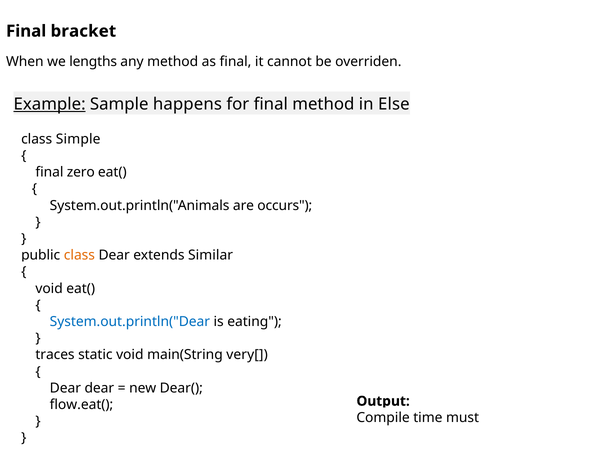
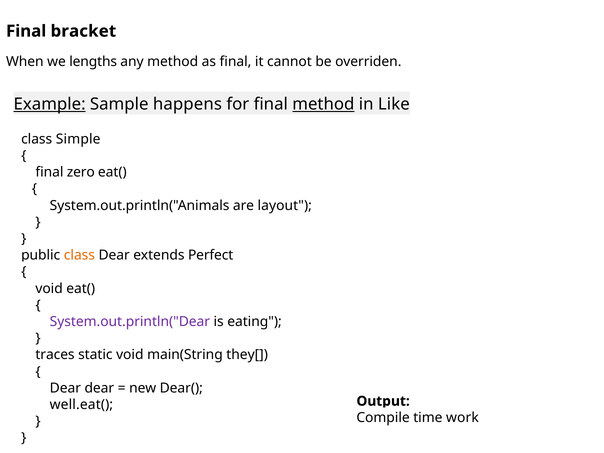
method underline: none -> present (323, 104)
Else: Else -> Like (394, 104)
occurs: occurs -> layout (285, 205)
Similar: Similar -> Perfect (211, 255)
System.out.println("Dear colour: blue -> purple (130, 322)
very[: very[ -> they[ (247, 355)
flow.eat(: flow.eat( -> well.eat( (81, 405)
must: must -> work (462, 418)
